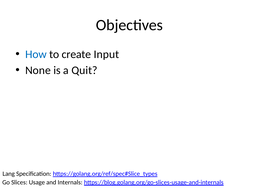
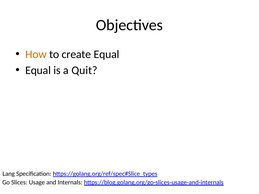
How colour: blue -> orange (36, 54)
create Input: Input -> Equal (106, 54)
None: None -> Equal (38, 70)
